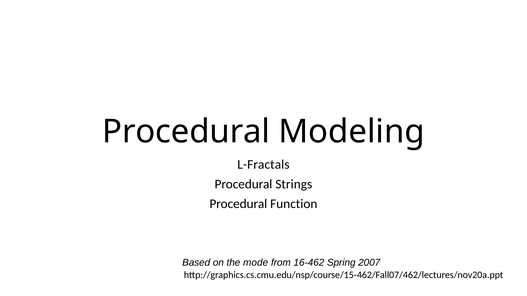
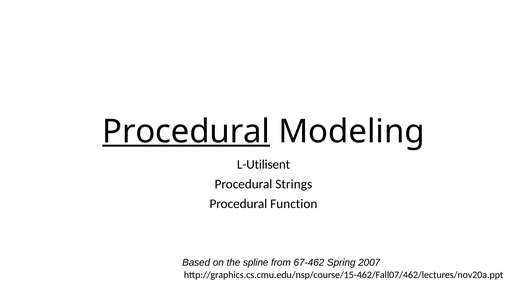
Procedural underline: none -> present (186, 132)
L-Fractals: L-Fractals -> L-Utilisent (264, 165)
mode: mode -> spline (256, 263)
16-462: 16-462 -> 67-462 (309, 263)
